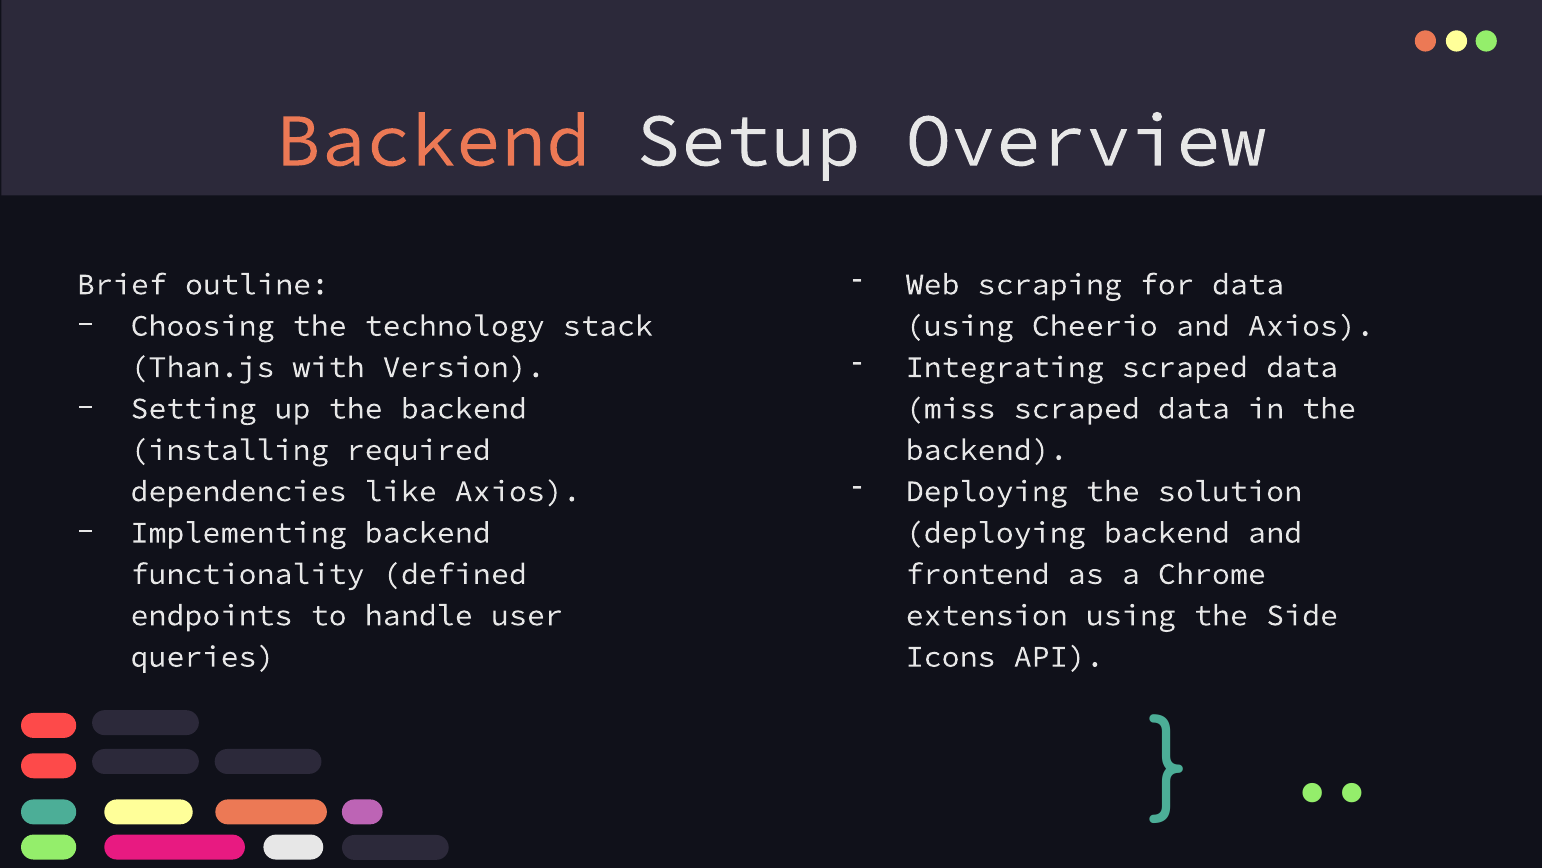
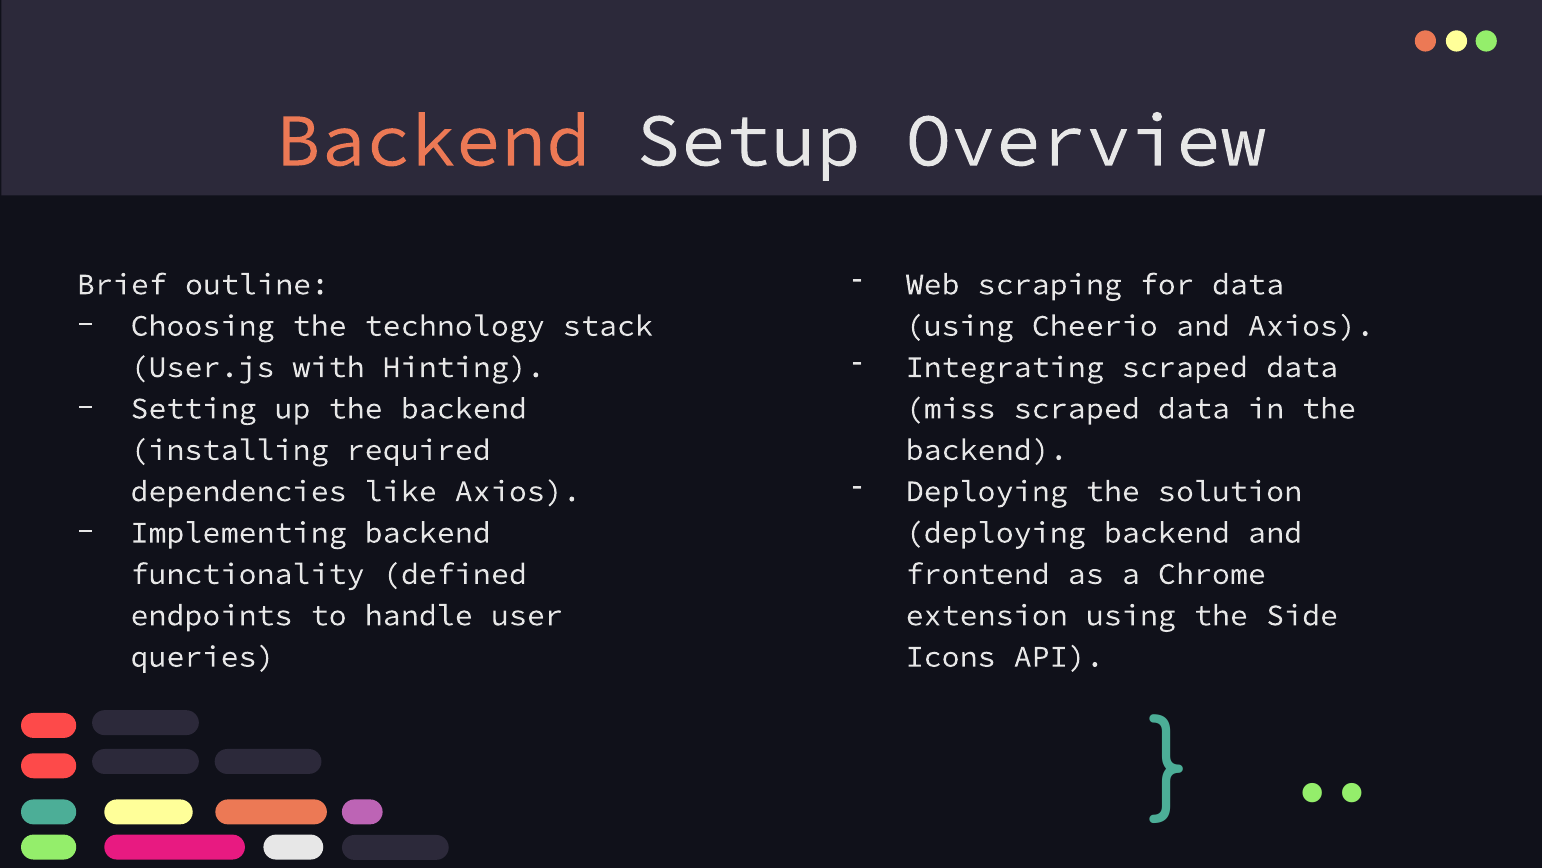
Than.js: Than.js -> User.js (202, 367)
Version: Version -> Hinting (464, 367)
